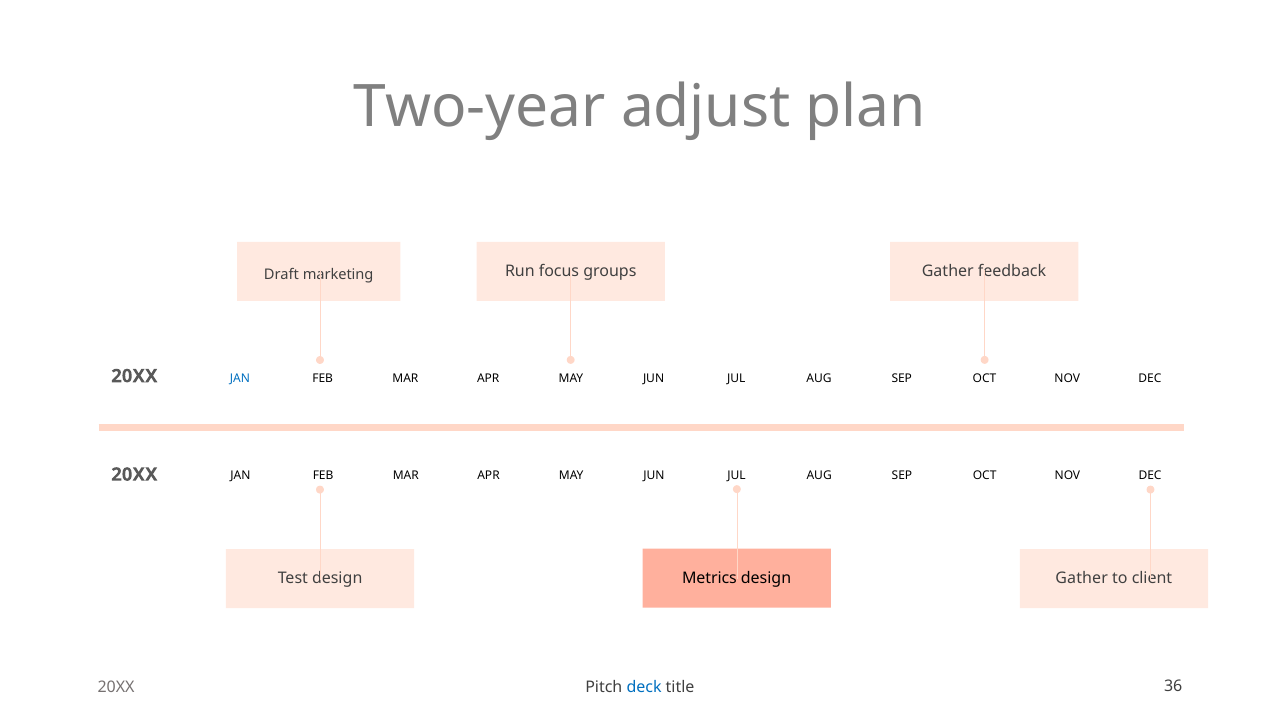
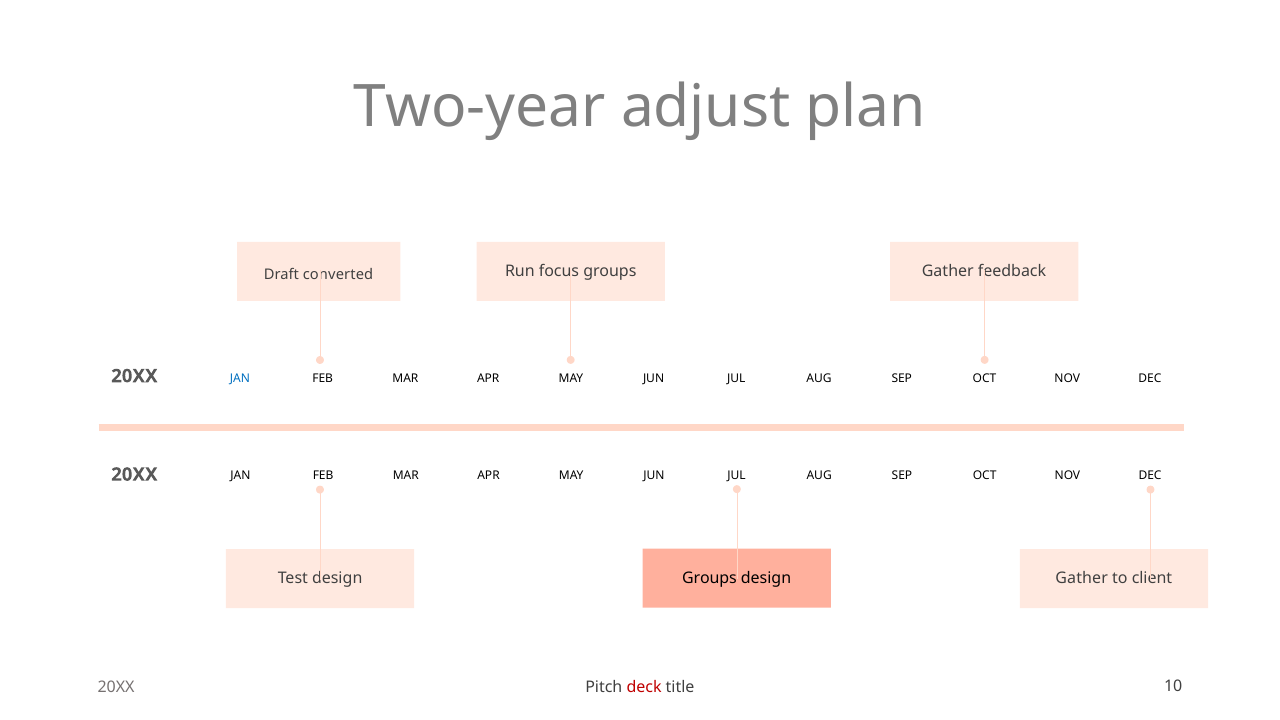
marketing: marketing -> converted (338, 274)
design Metrics: Metrics -> Groups (709, 578)
deck colour: blue -> red (644, 688)
36: 36 -> 10 (1173, 686)
